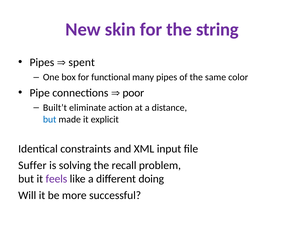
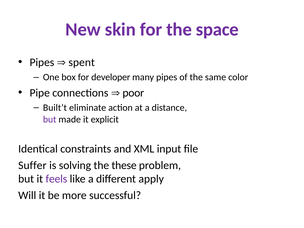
string: string -> space (217, 29)
functional: functional -> developer (111, 77)
but colour: blue -> purple (50, 119)
recall: recall -> these (124, 165)
doing: doing -> apply (151, 179)
